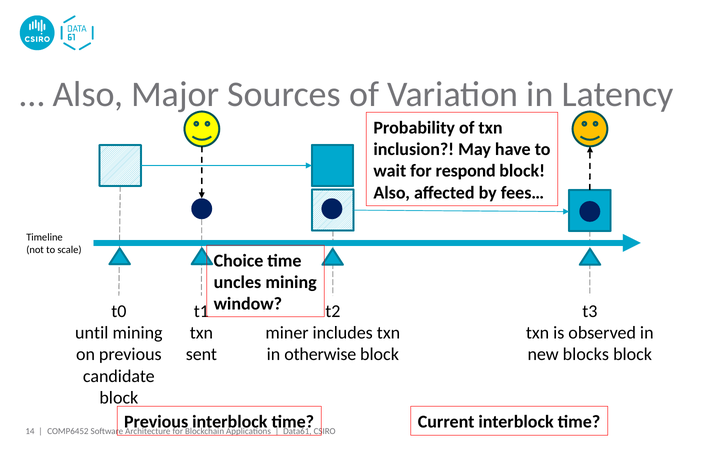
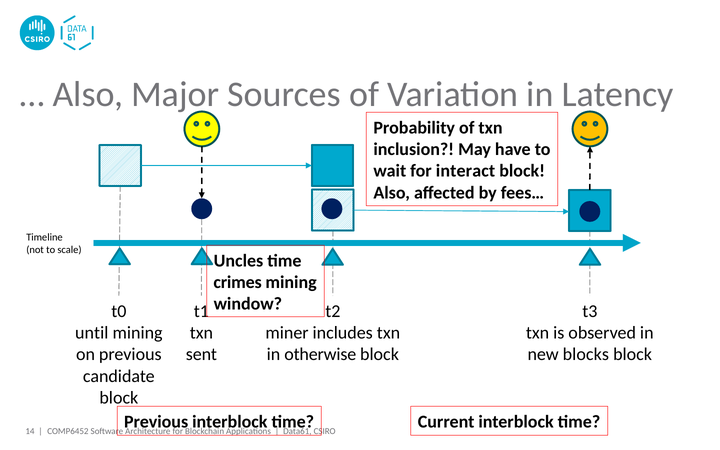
respond: respond -> interact (466, 171)
Choice: Choice -> Uncles (238, 261)
uncles: uncles -> crimes (238, 282)
